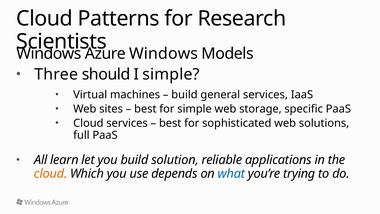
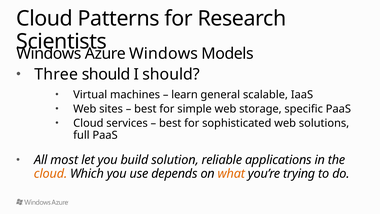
I simple: simple -> should (171, 74)
build: build -> learn (185, 95)
general services: services -> scalable (265, 95)
learn: learn -> most (64, 160)
what colour: blue -> orange (231, 173)
